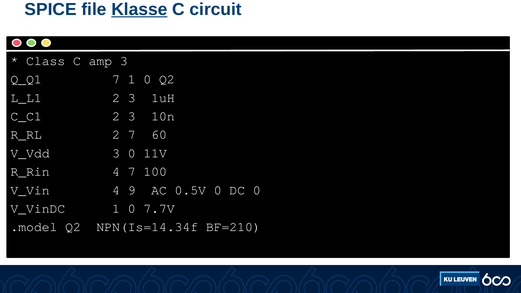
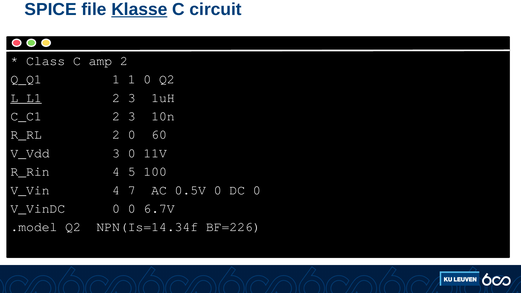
amp 3: 3 -> 2 (124, 61)
Q_Q1 7: 7 -> 1 (116, 79)
L_L1 underline: none -> present (26, 98)
2 7: 7 -> 0 (132, 135)
4 7: 7 -> 5 (132, 172)
9: 9 -> 7 (132, 190)
V_VinDC 1: 1 -> 0 (116, 209)
7.7V: 7.7V -> 6.7V (159, 209)
BF=210: BF=210 -> BF=226 (233, 227)
